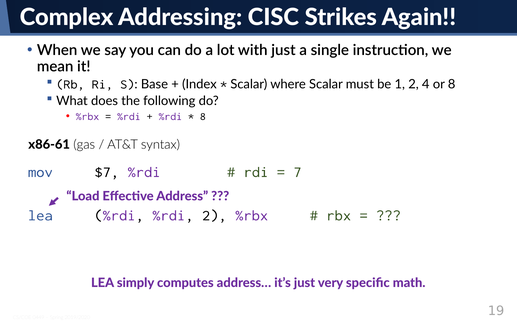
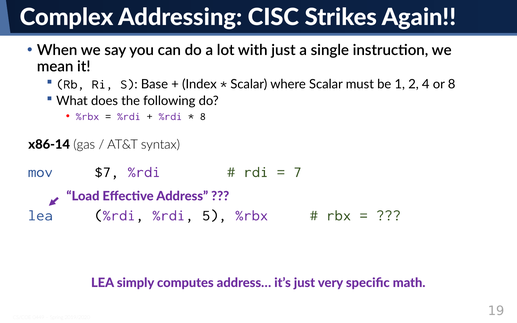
x86-61: x86-61 -> x86-14 (49, 145)
%rdi 2: 2 -> 5 (214, 215)
